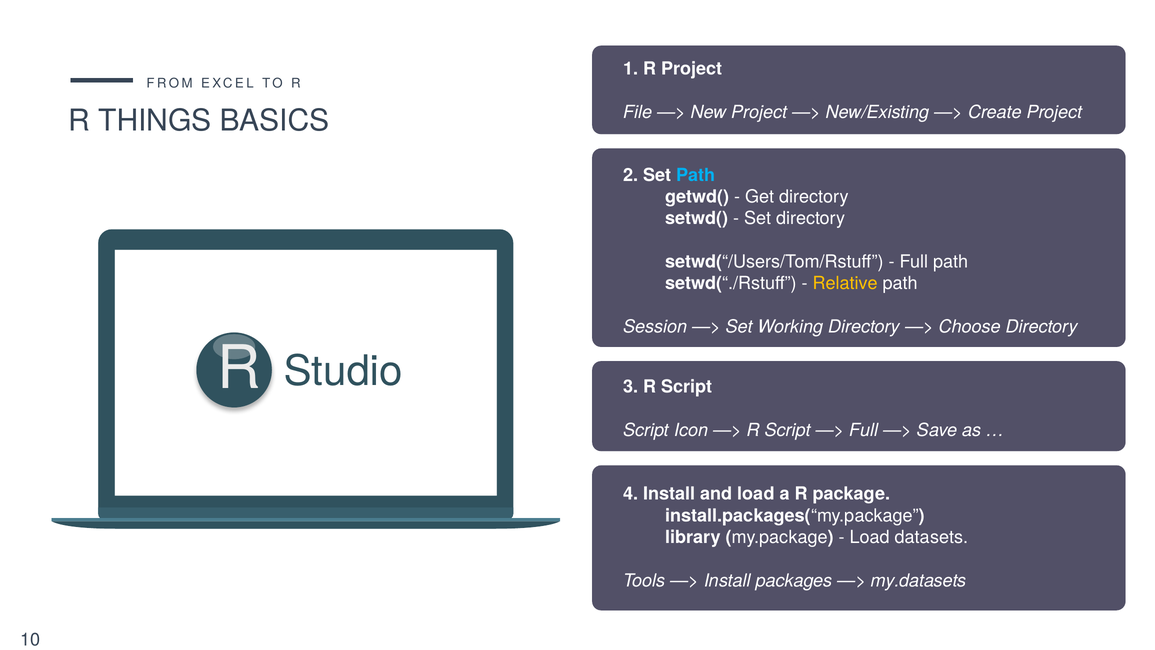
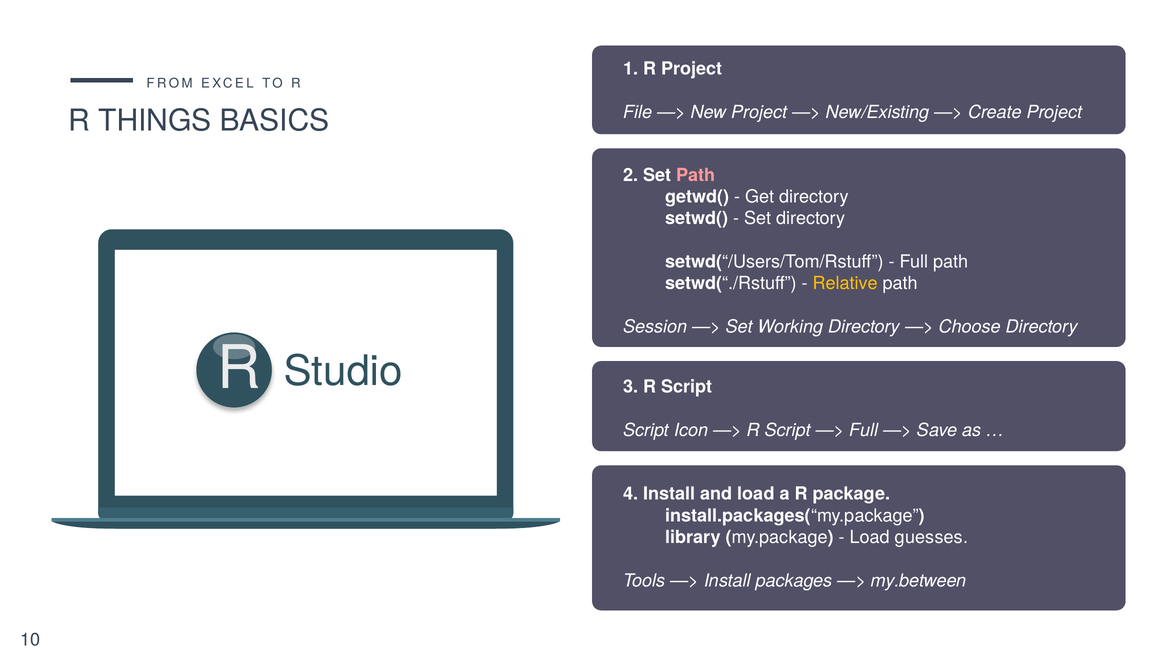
Path colour: light blue -> pink (696, 175)
datasets: datasets -> guesses (931, 537)
my.datasets: my.datasets -> my.between (919, 581)
